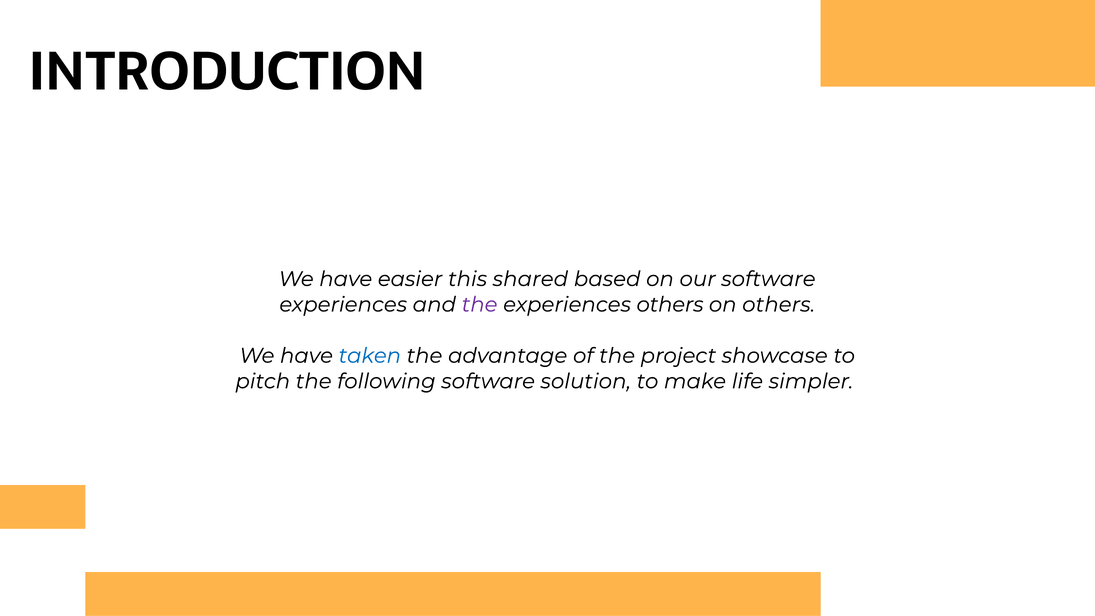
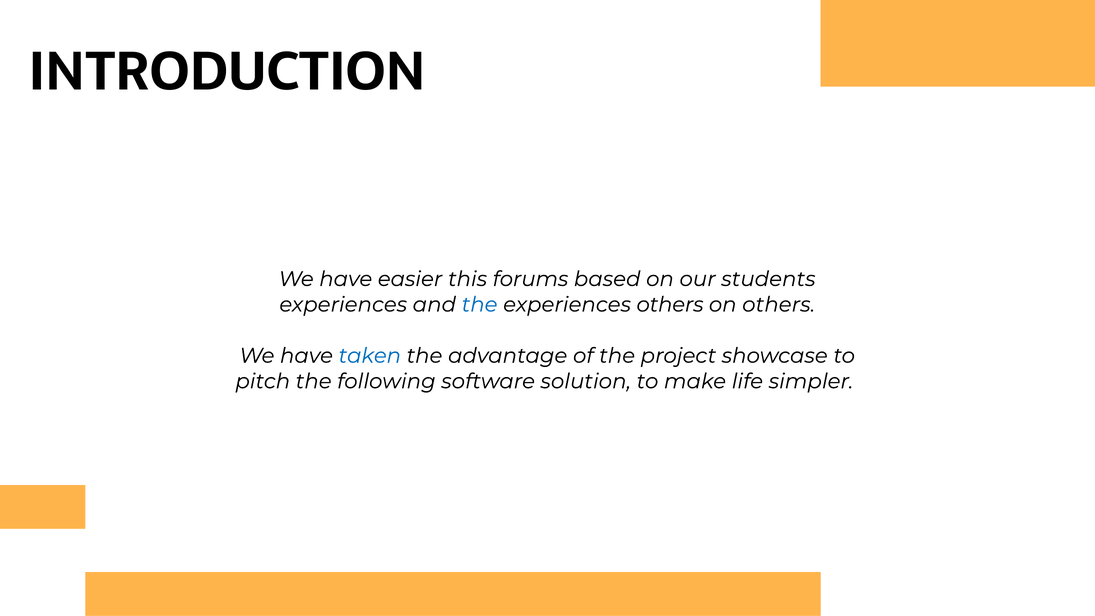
shared: shared -> forums (531, 279)
our software: software -> students (768, 279)
the colour: purple -> blue (480, 305)
